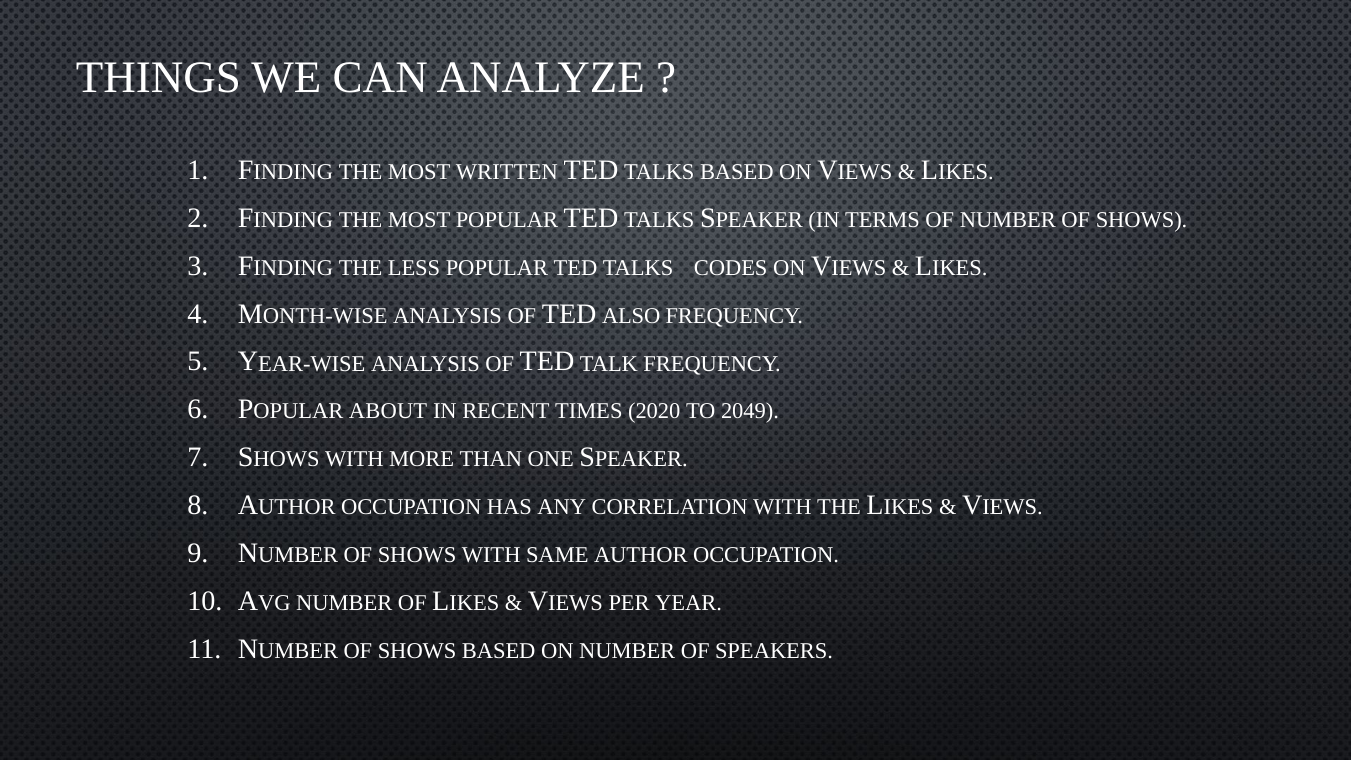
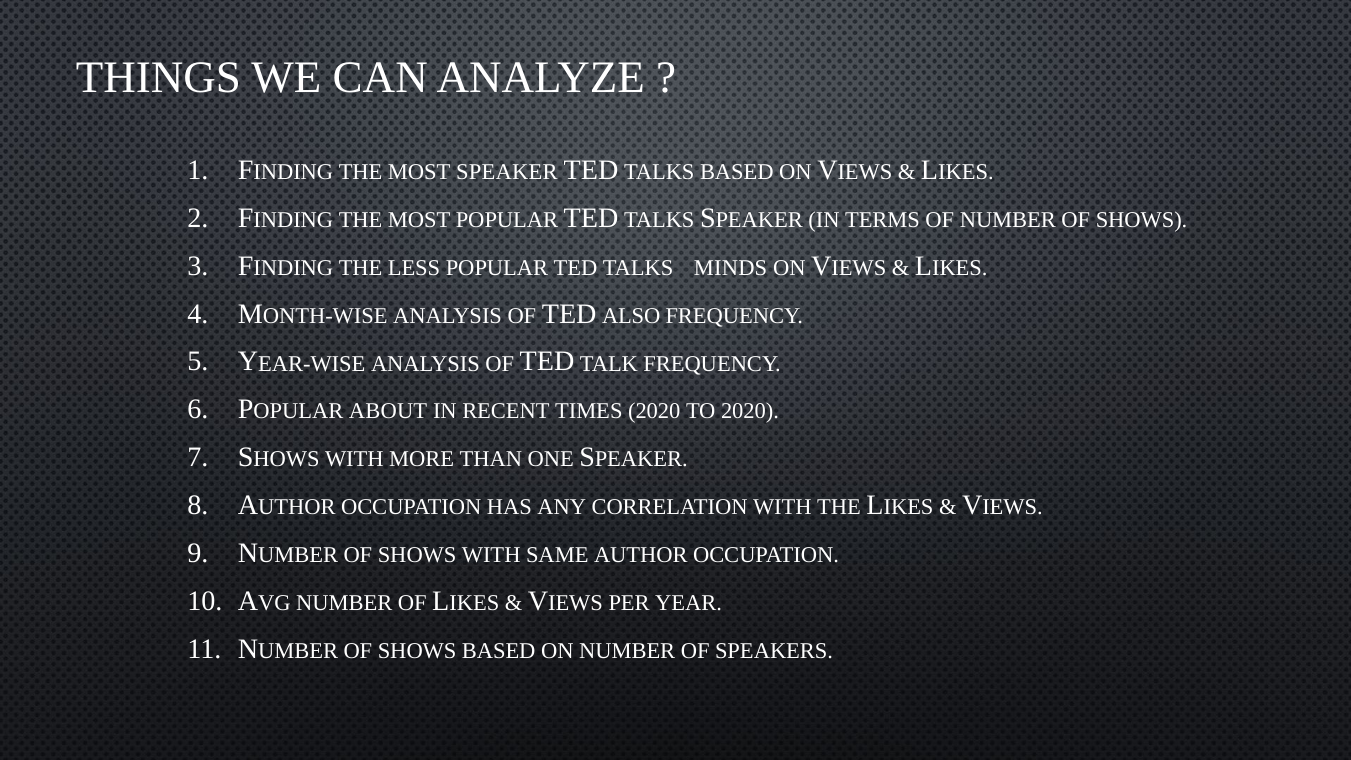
WRITTEN: WRITTEN -> SPEAKER (507, 172)
CODES: CODES -> MINDS (731, 268)
TO 2049: 2049 -> 2020 (750, 411)
